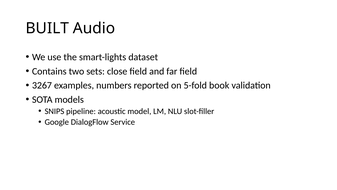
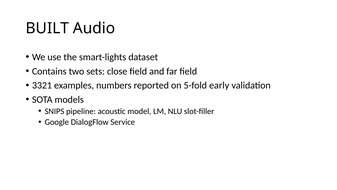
3267: 3267 -> 3321 (42, 85)
book: book -> early (219, 85)
